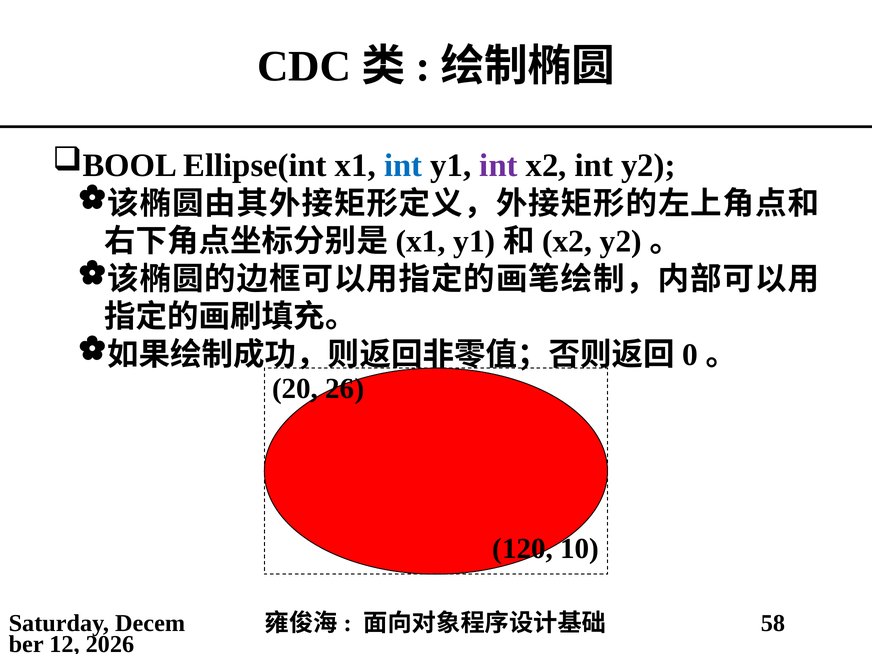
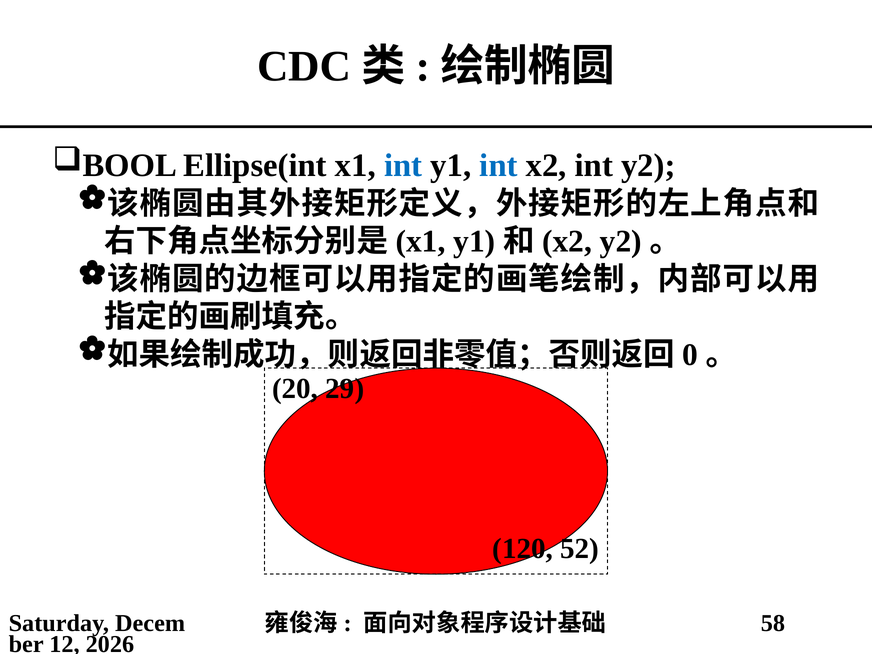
int colour: purple -> blue (499, 165)
26: 26 -> 29 (345, 389)
10: 10 -> 52 (580, 548)
